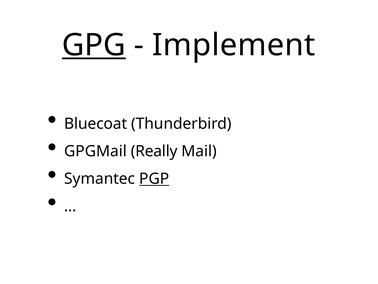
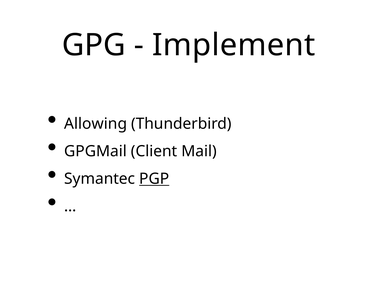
GPG underline: present -> none (94, 45)
Bluecoat: Bluecoat -> Allowing (96, 123)
Really: Really -> Client (154, 151)
